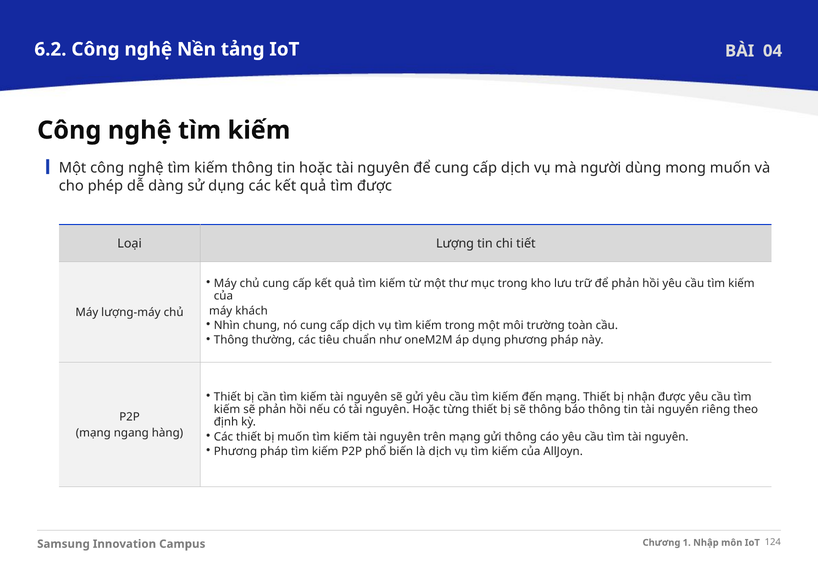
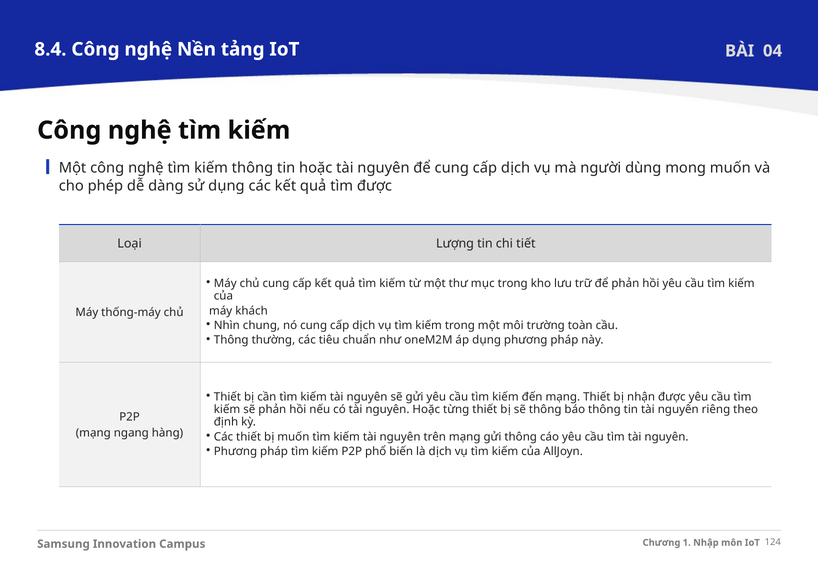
6.2: 6.2 -> 8.4 (50, 49)
lượng-máy: lượng-máy -> thống-máy (131, 313)
